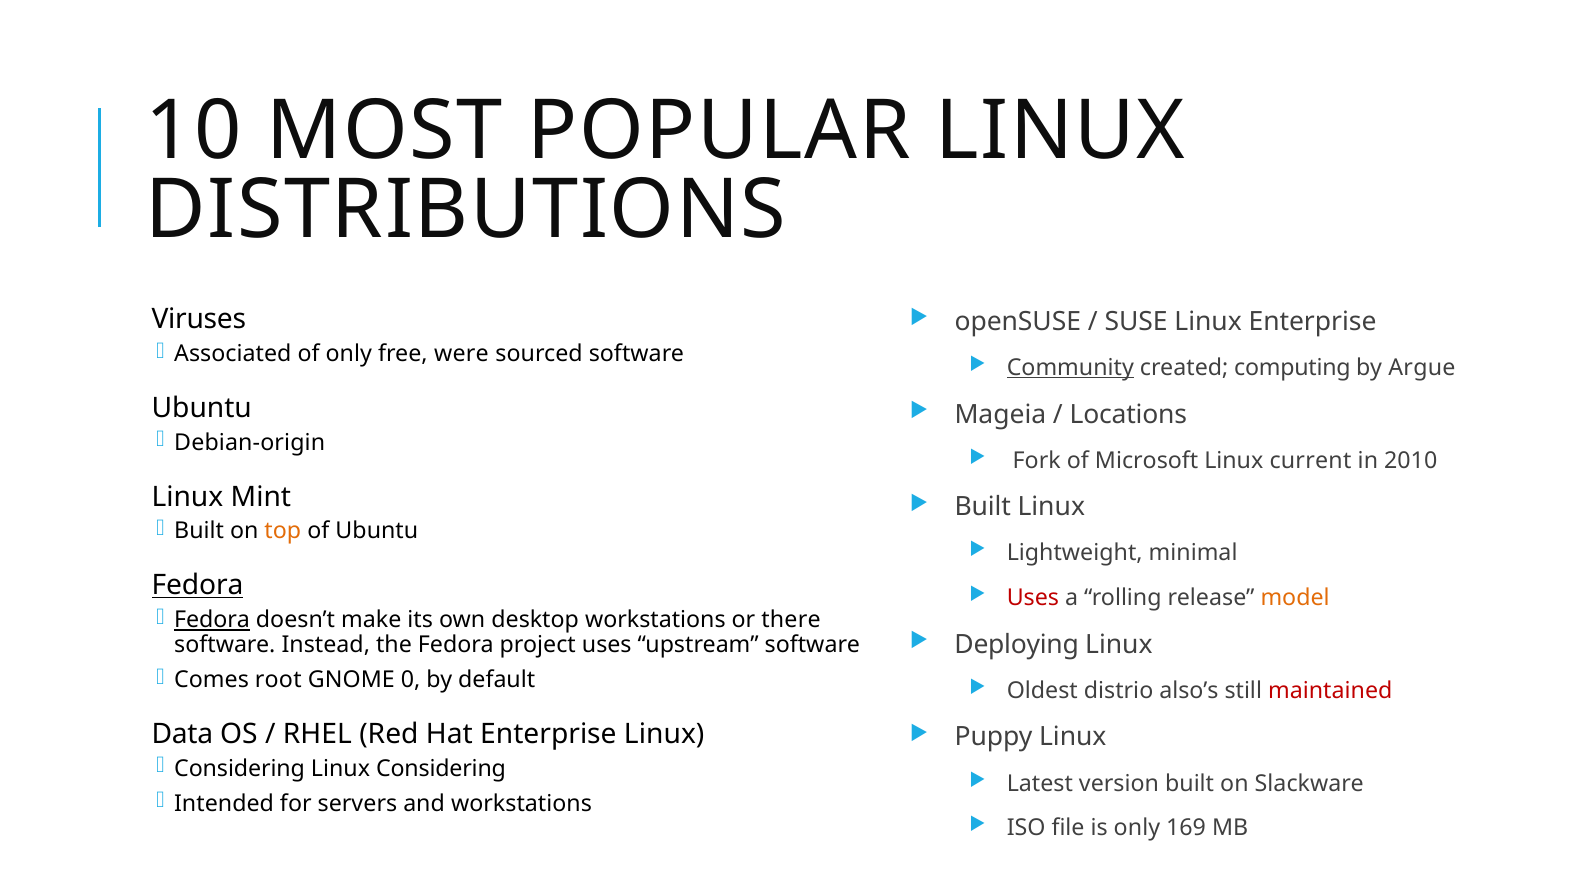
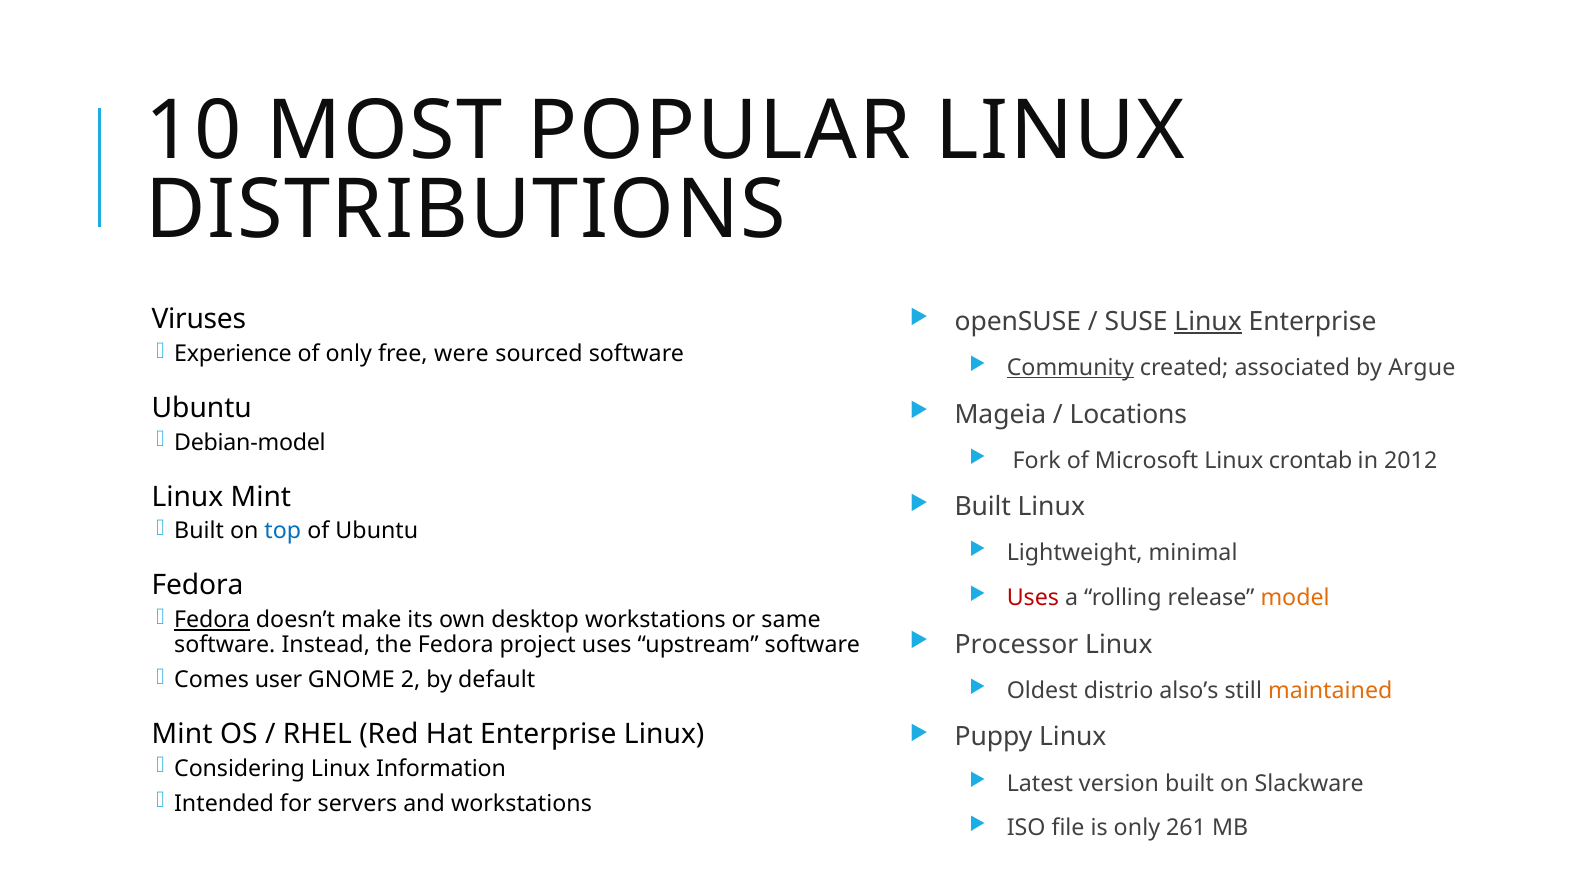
Linux underline: none -> present (1208, 321)
Associated: Associated -> Experience (233, 354)
computing: computing -> associated (1292, 368)
Debian-origin: Debian-origin -> Debian-model (250, 442)
current: current -> crontab (1311, 460)
2010: 2010 -> 2012 (1411, 460)
top colour: orange -> blue (283, 531)
Fedora underline: present -> none (197, 585)
there: there -> same (791, 620)
Deploying: Deploying -> Processor (1016, 644)
root: root -> user (279, 680)
0: 0 -> 2 (411, 680)
maintained colour: red -> orange (1330, 691)
Data: Data -> Mint (182, 734)
Linux Considering: Considering -> Information (441, 769)
169: 169 -> 261 (1186, 828)
